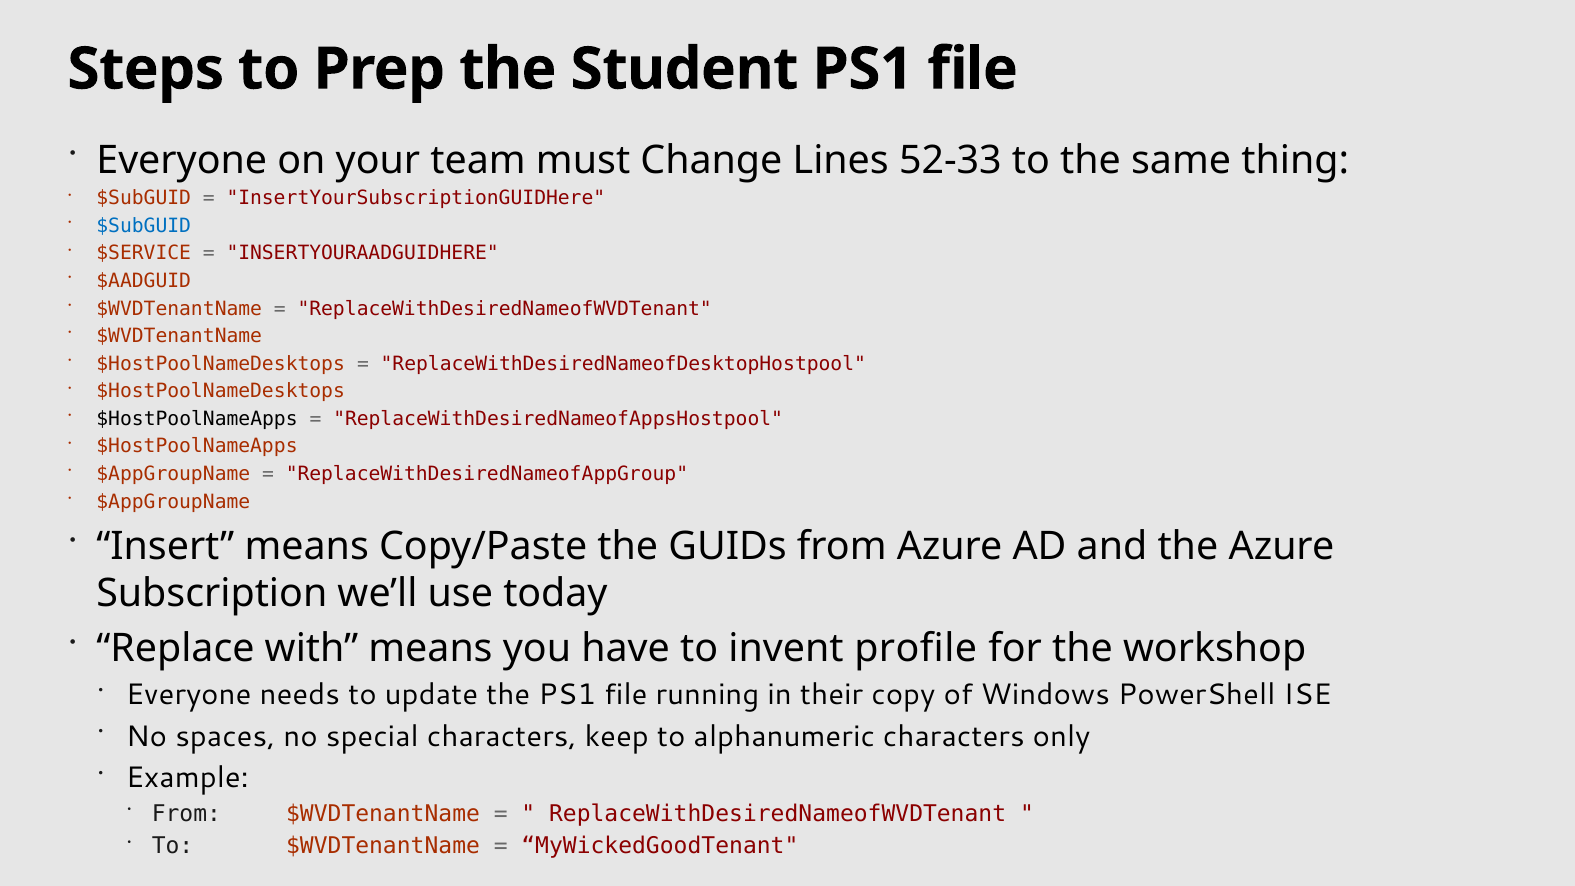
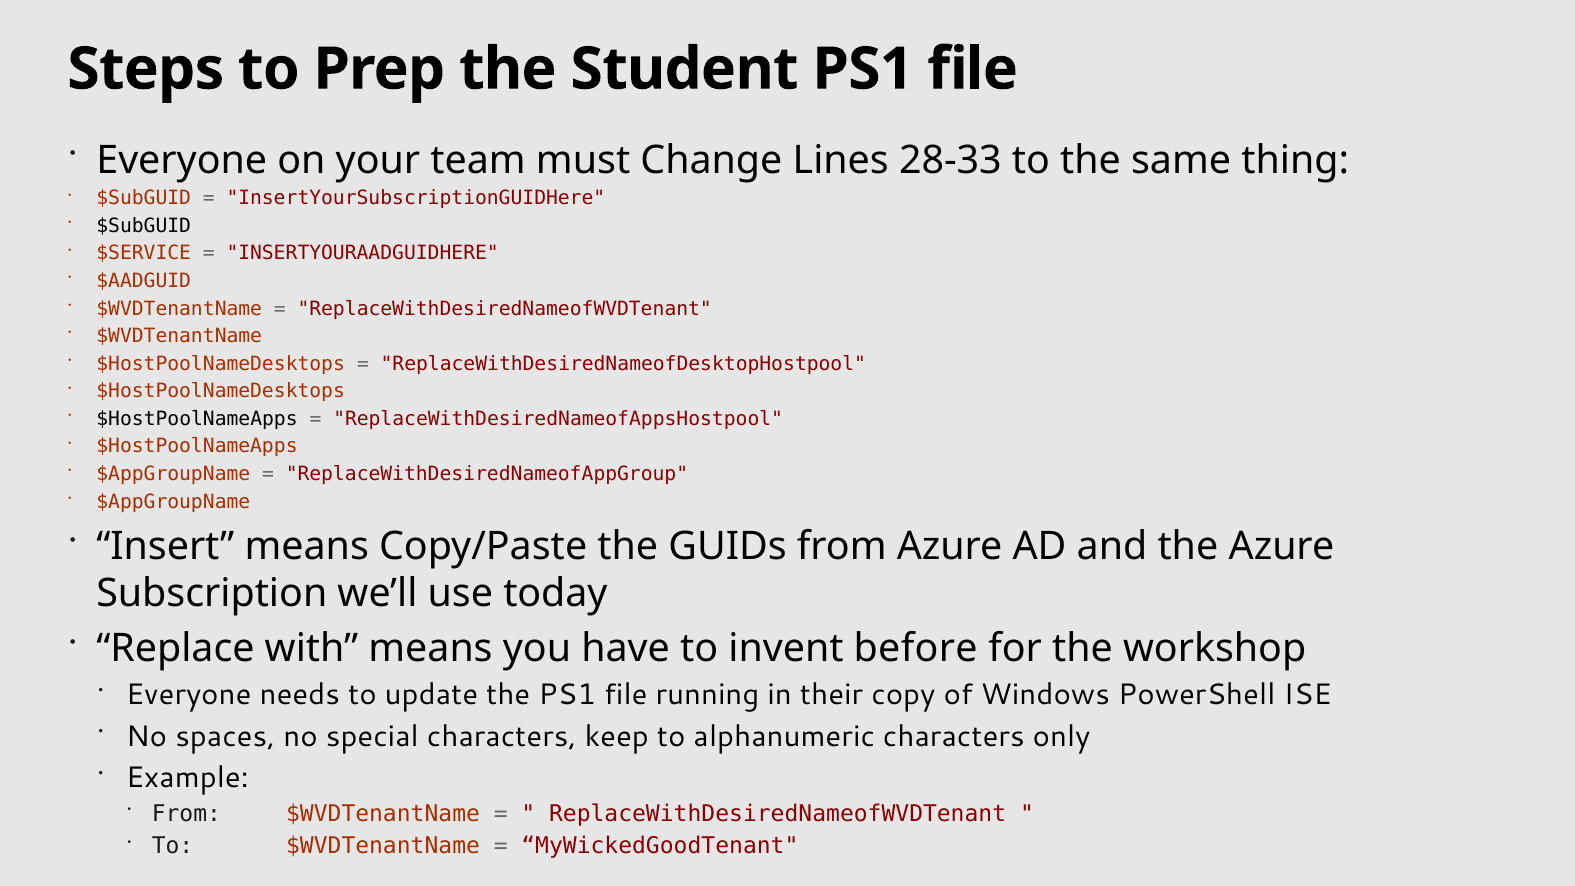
52-33: 52-33 -> 28-33 (950, 160)
$SubGUID colour: blue -> black (144, 226)
profile: profile -> before (916, 649)
